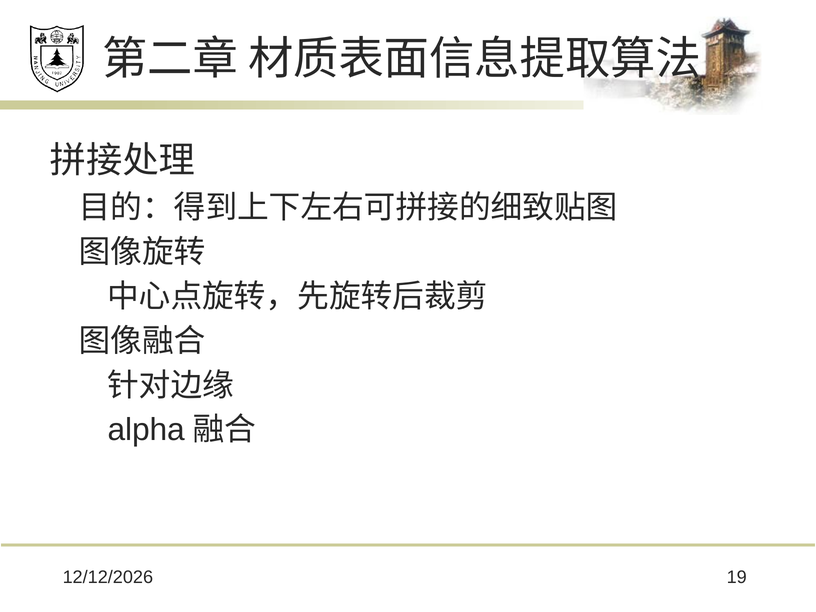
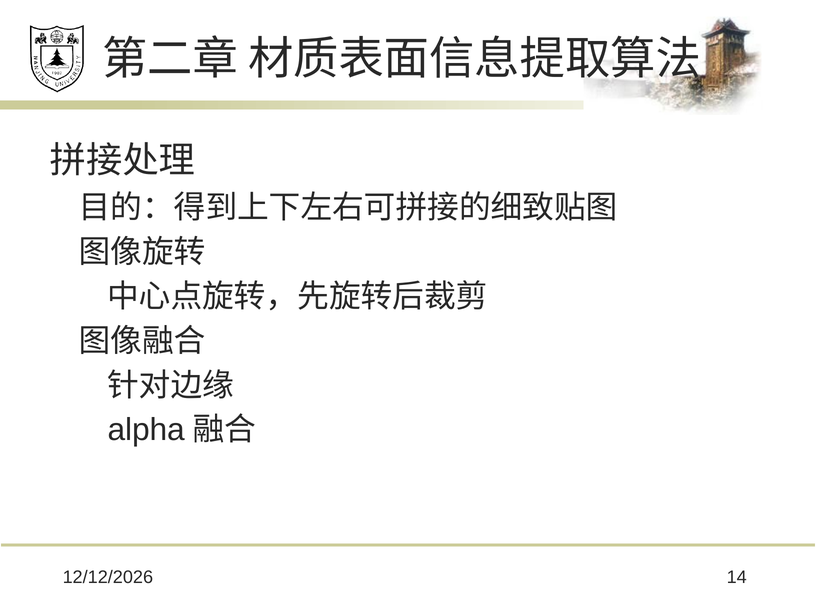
19: 19 -> 14 (737, 577)
